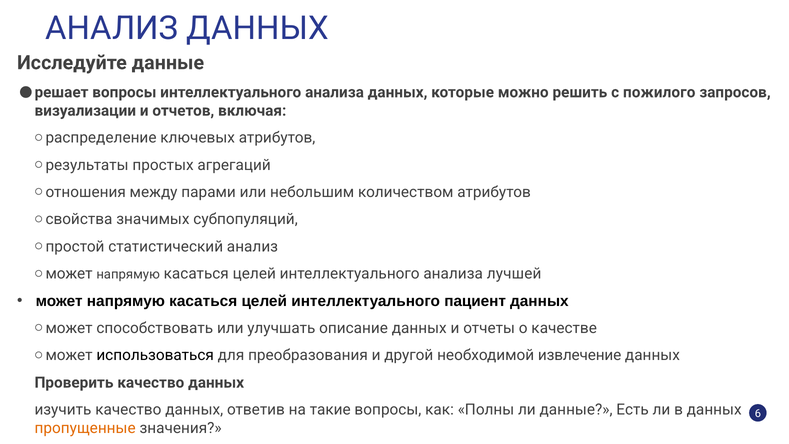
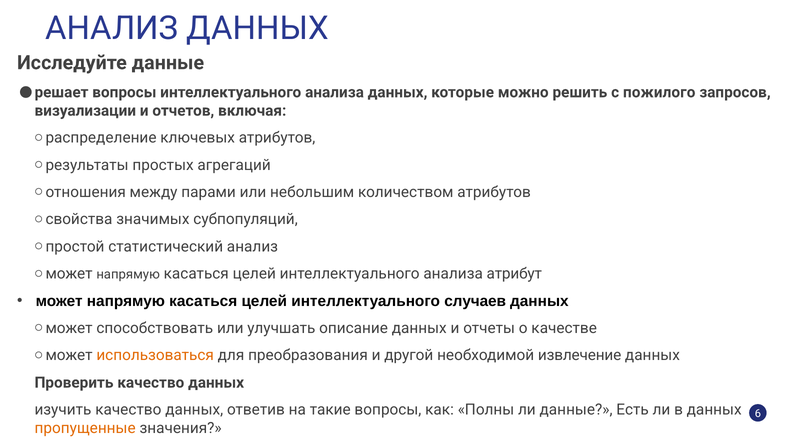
лучшей: лучшей -> атрибут (514, 274)
пациент: пациент -> случаев (475, 301)
использоваться colour: black -> orange (155, 355)
